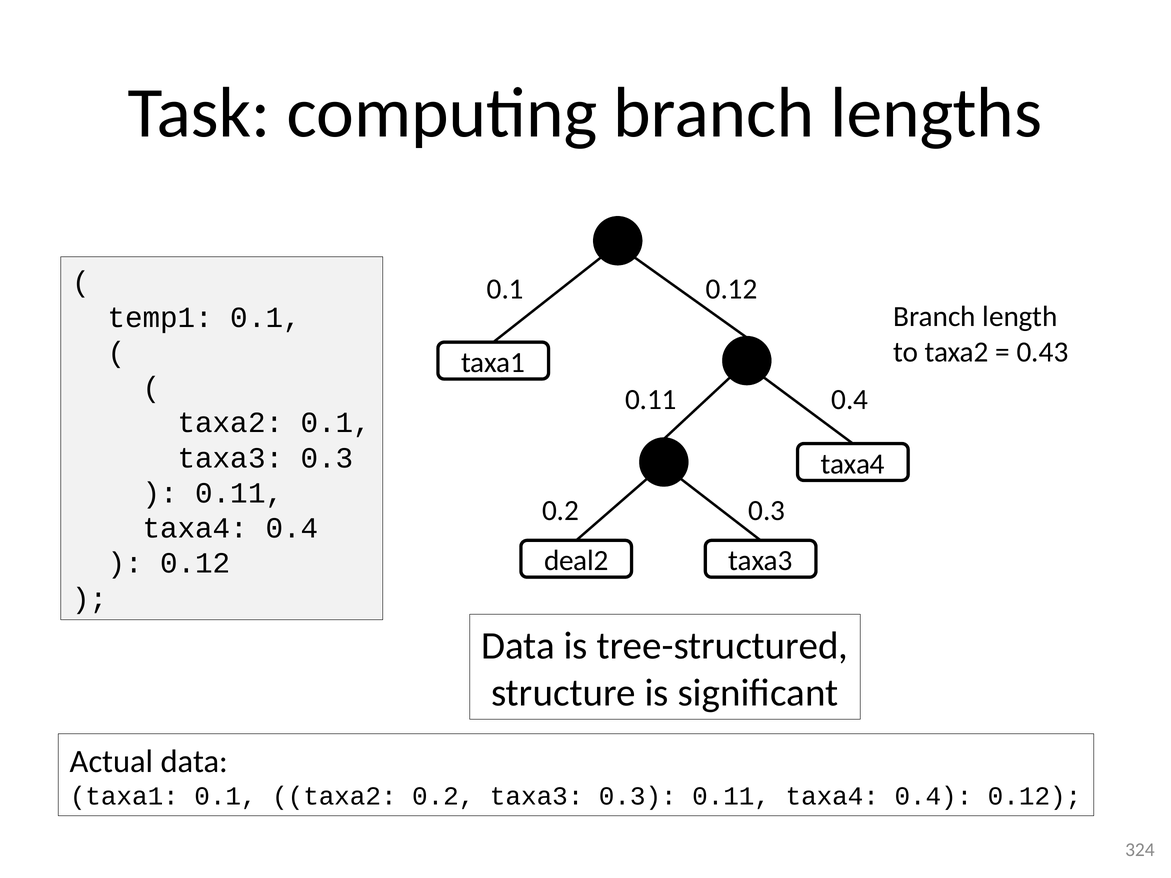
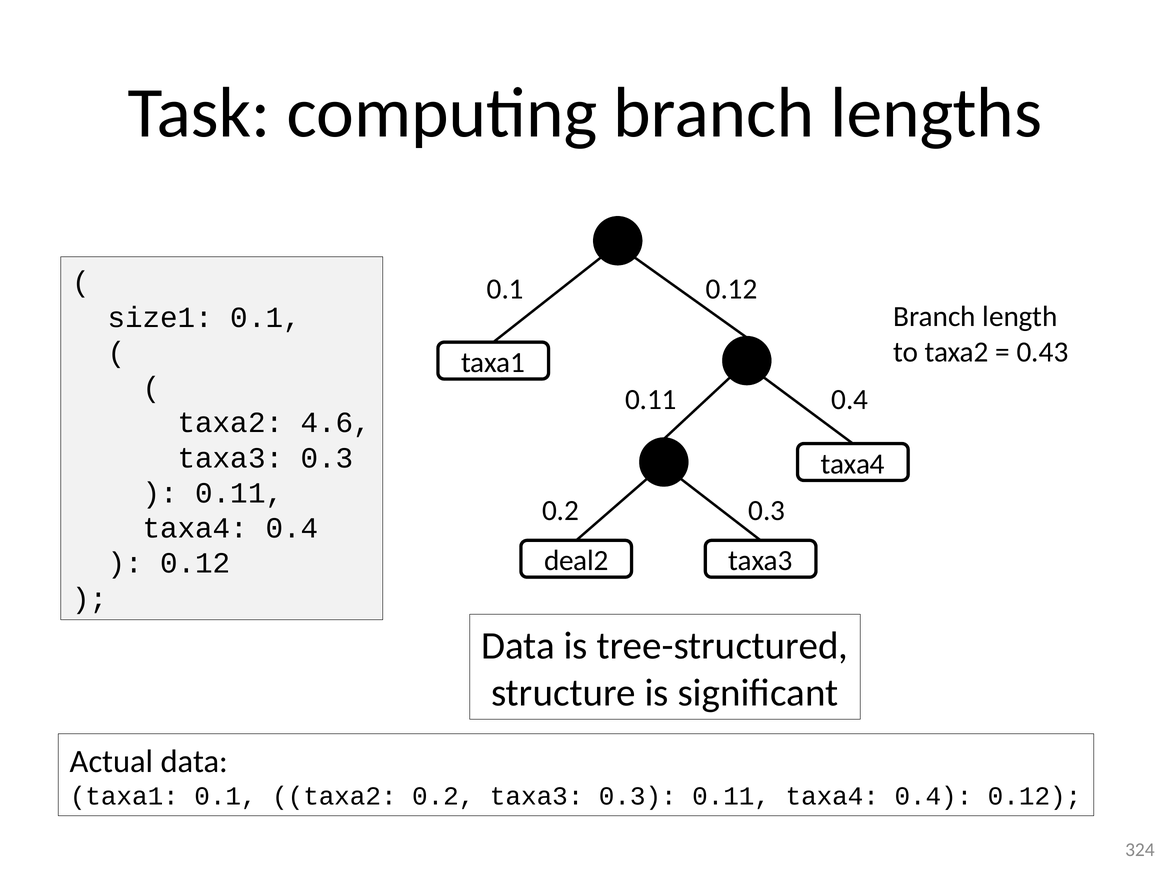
temp1: temp1 -> size1 (160, 317)
taxa2 0.1: 0.1 -> 4.6 (336, 423)
